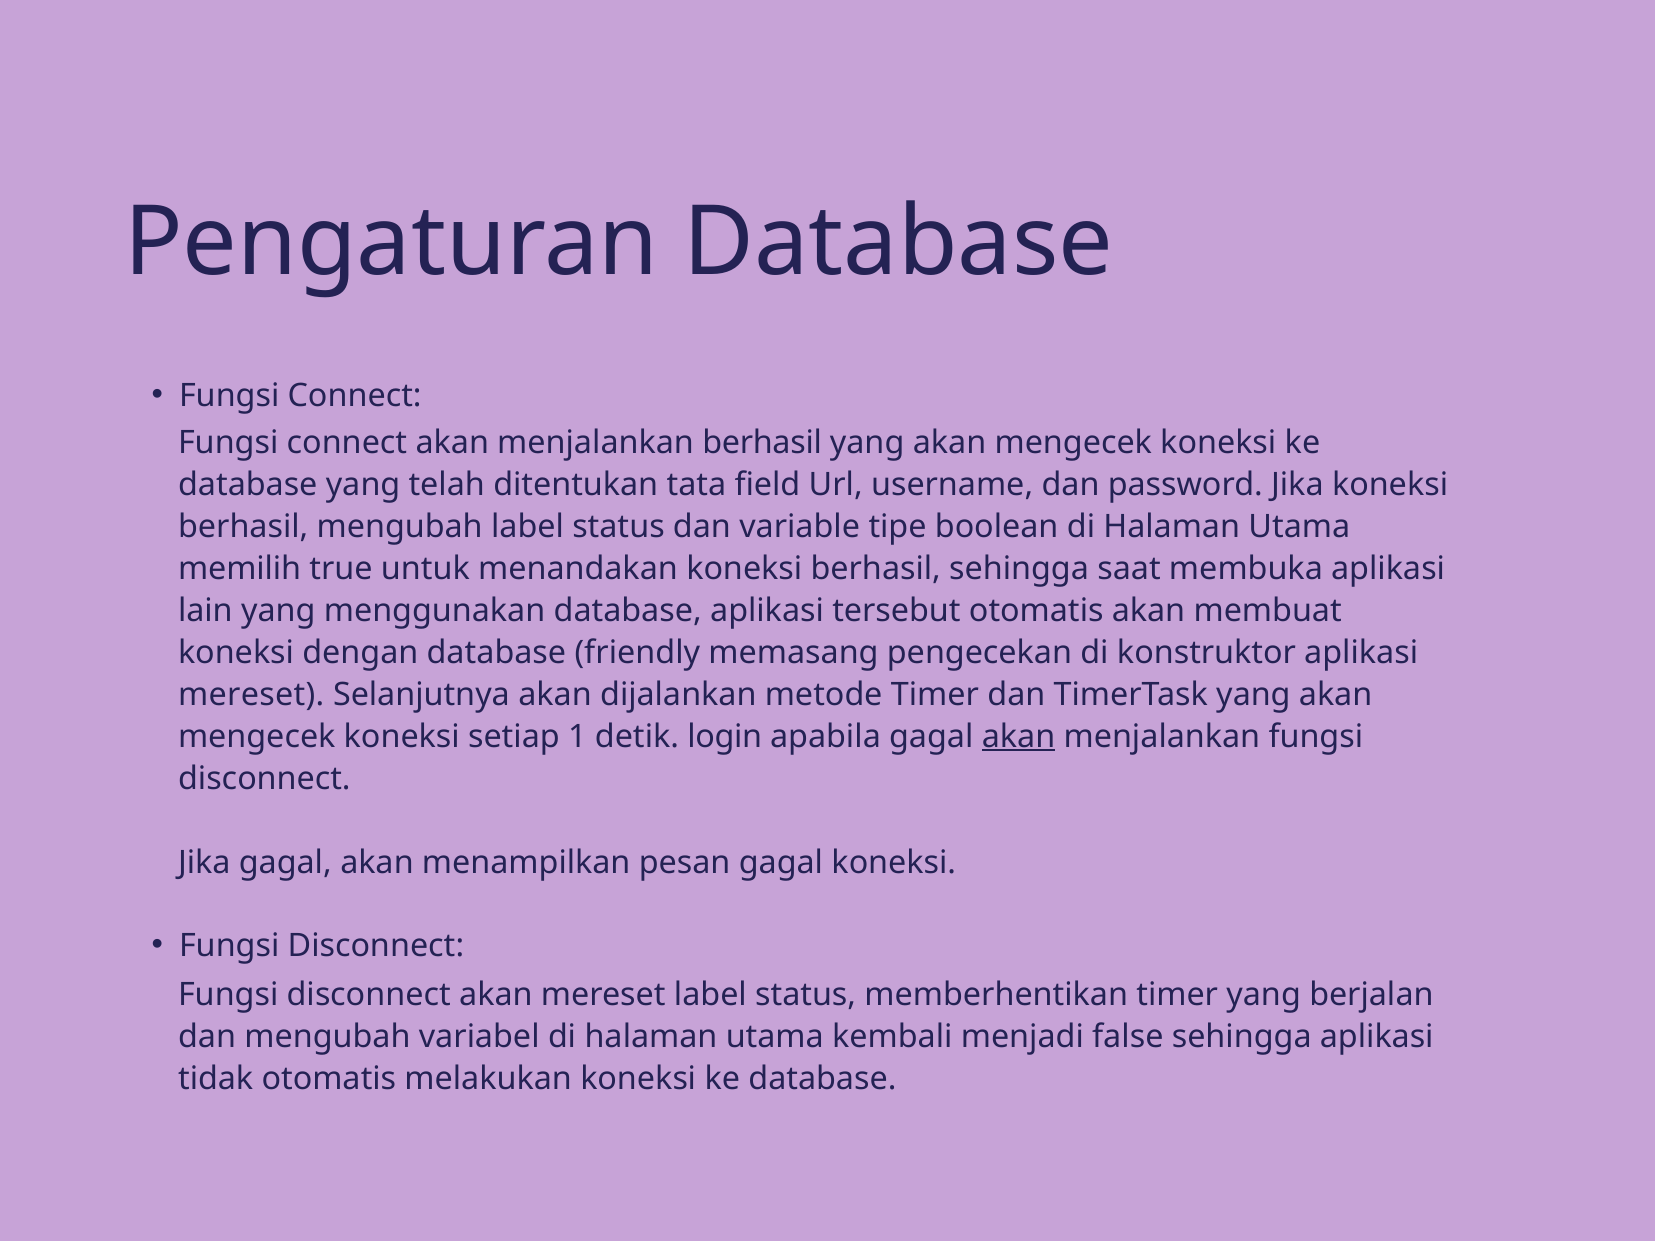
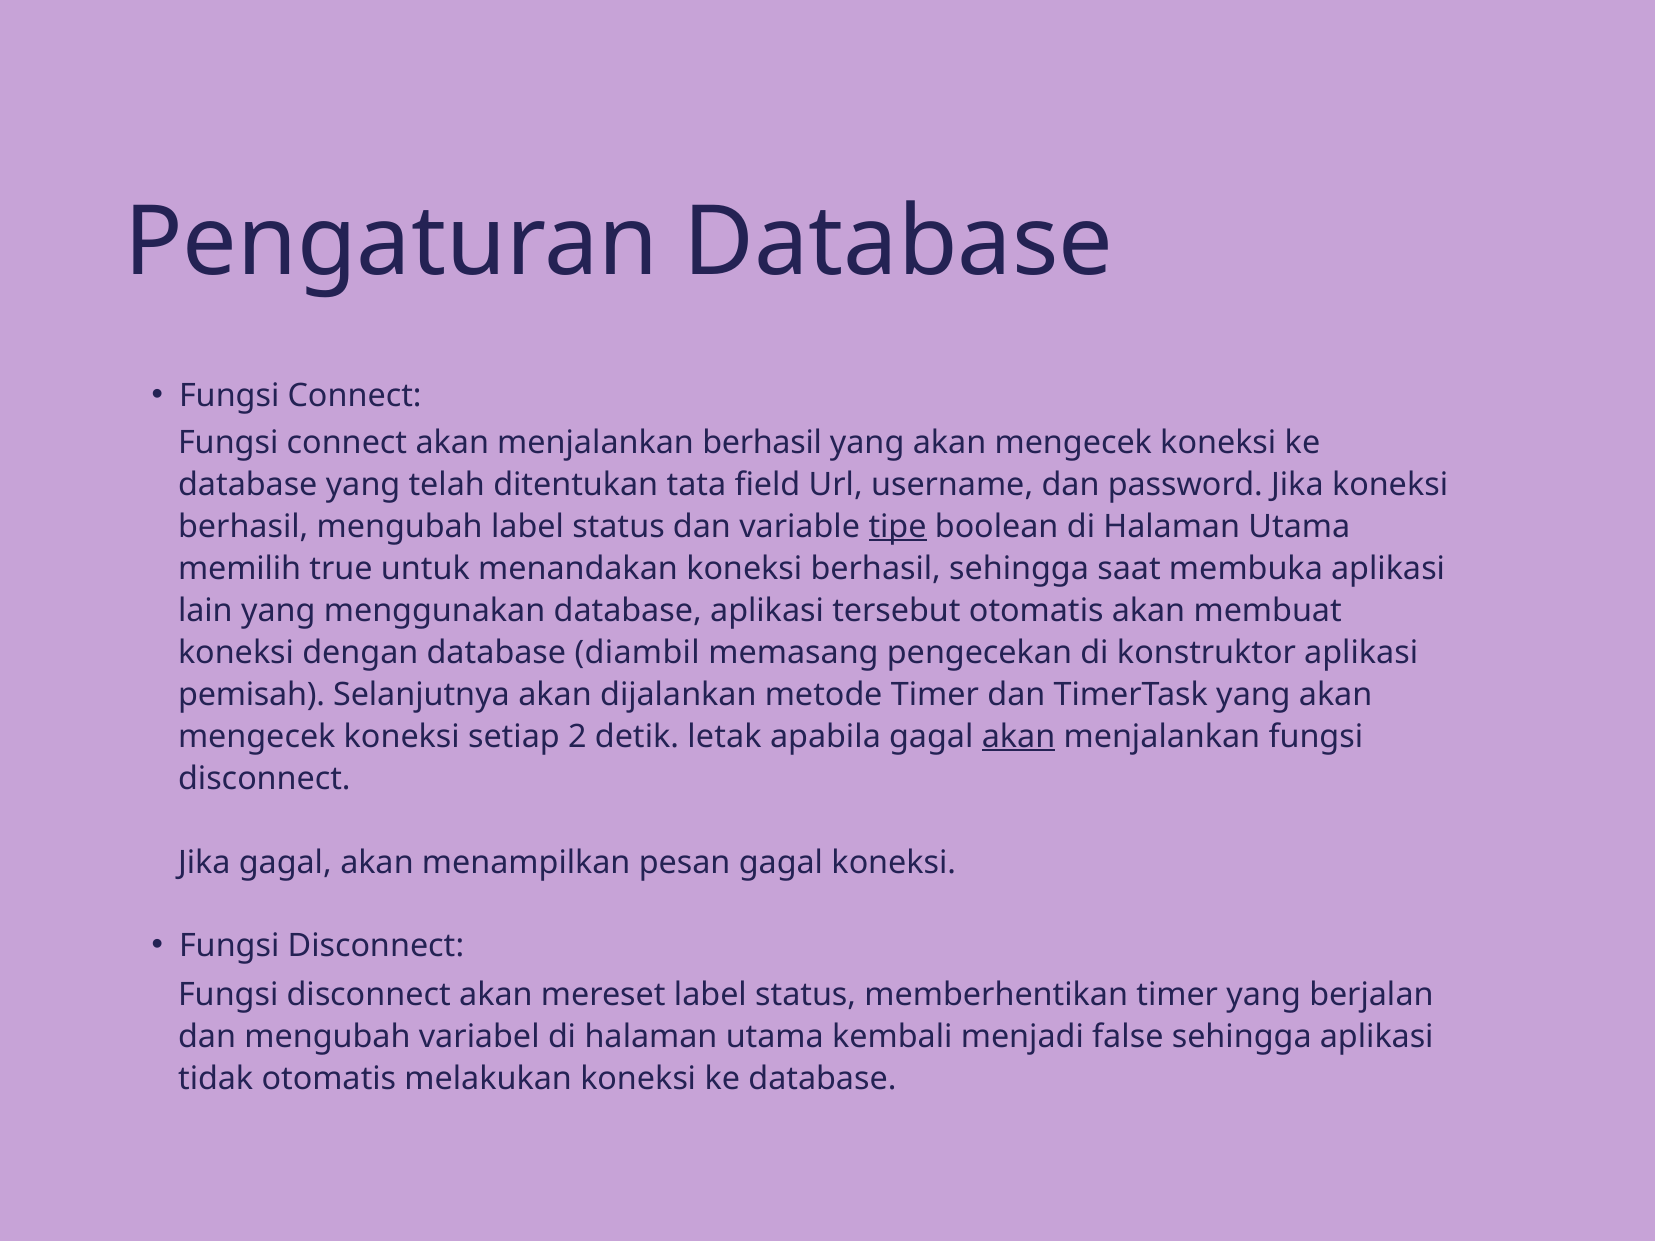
tipe underline: none -> present (898, 527)
friendly: friendly -> diambil (637, 653)
mereset: mereset -> pemisah (252, 695)
1: 1 -> 2 (577, 737)
login: login -> letak (725, 737)
